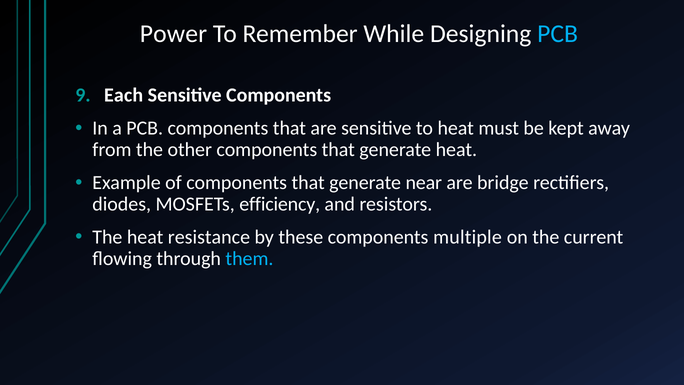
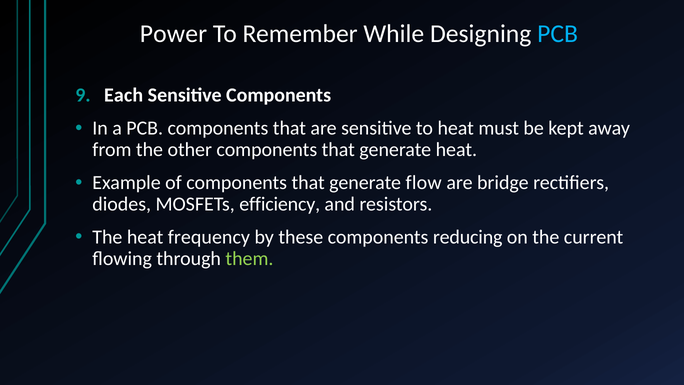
near: near -> flow (424, 183)
resistance: resistance -> frequency (209, 237)
multiple: multiple -> reducing (468, 237)
them colour: light blue -> light green (249, 259)
